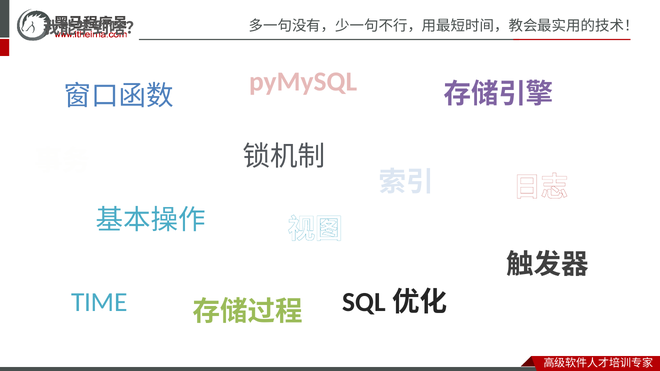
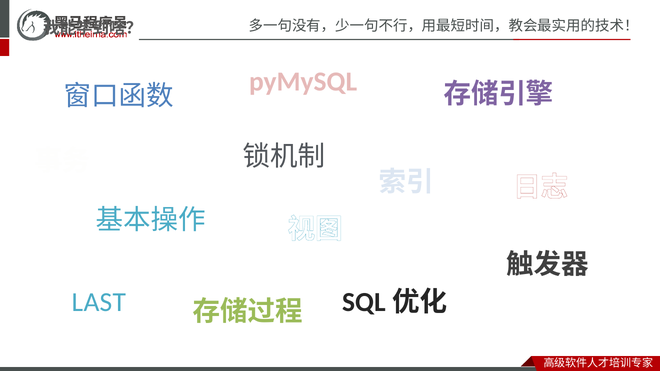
TIME: TIME -> LAST (99, 302)
